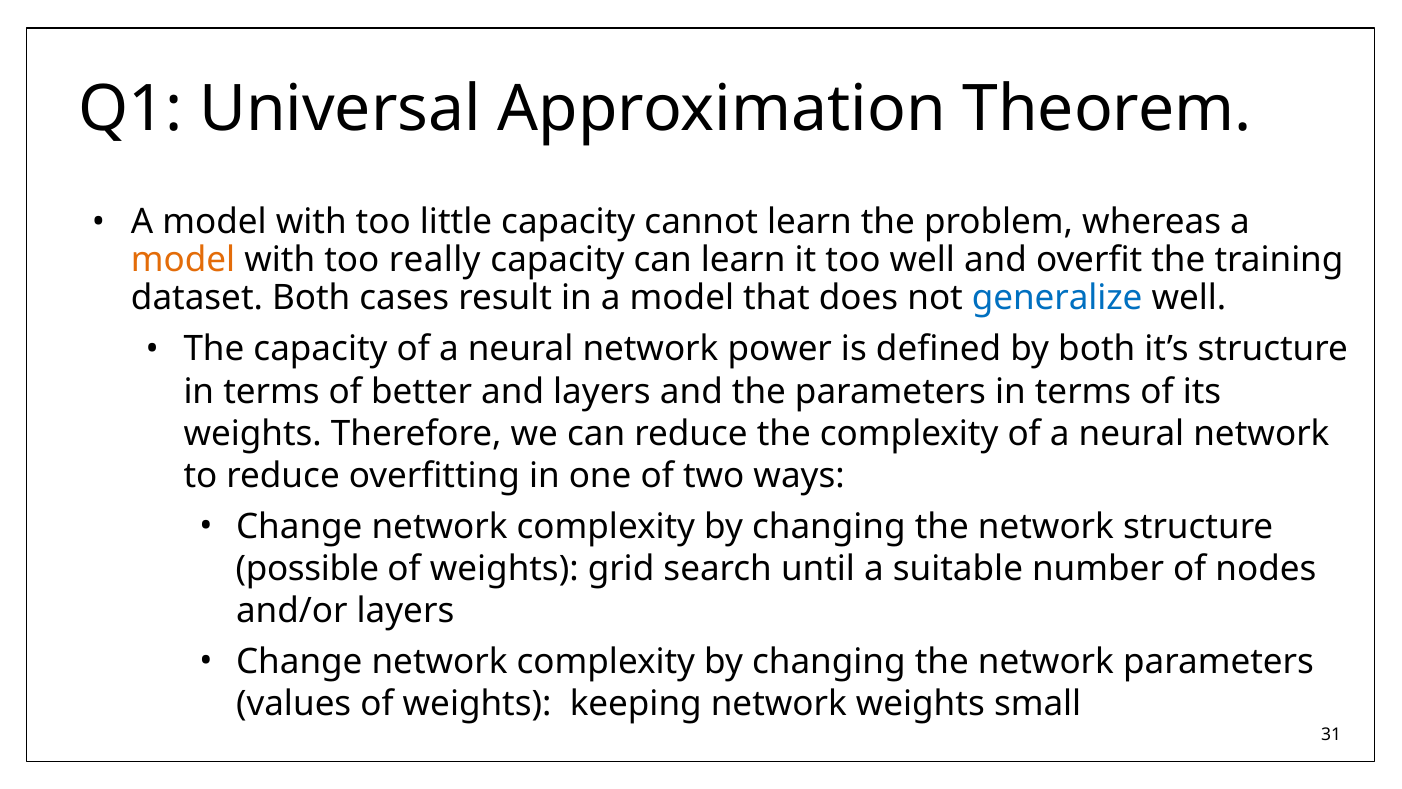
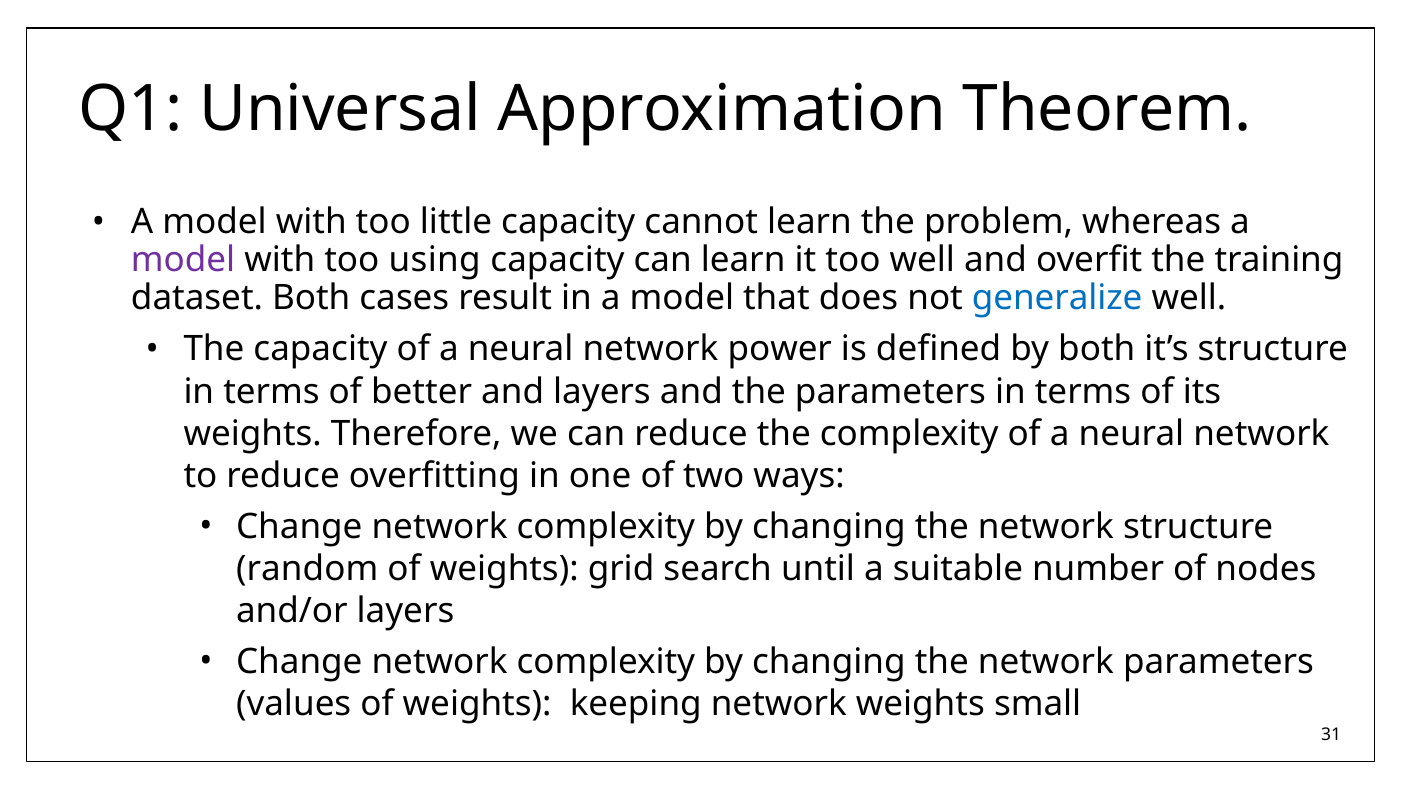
model colour: orange -> purple (183, 260)
really: really -> using (435, 260)
possible: possible -> random (307, 568)
